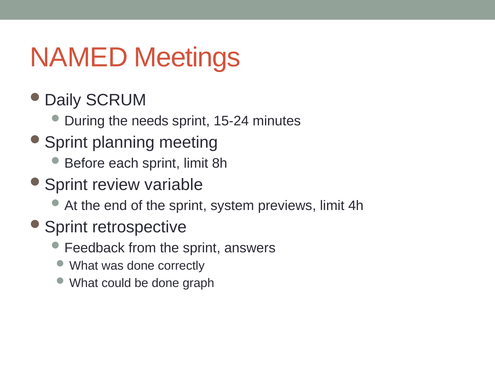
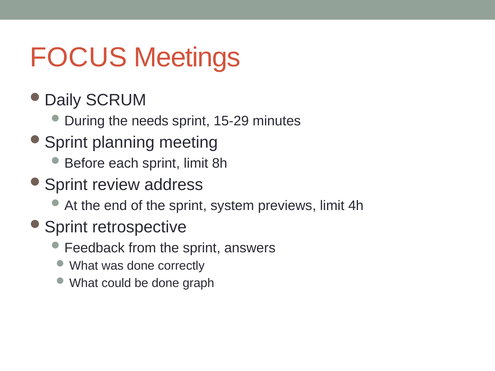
NAMED: NAMED -> FOCUS (79, 58)
15-24: 15-24 -> 15-29 (231, 121)
variable: variable -> address (174, 185)
